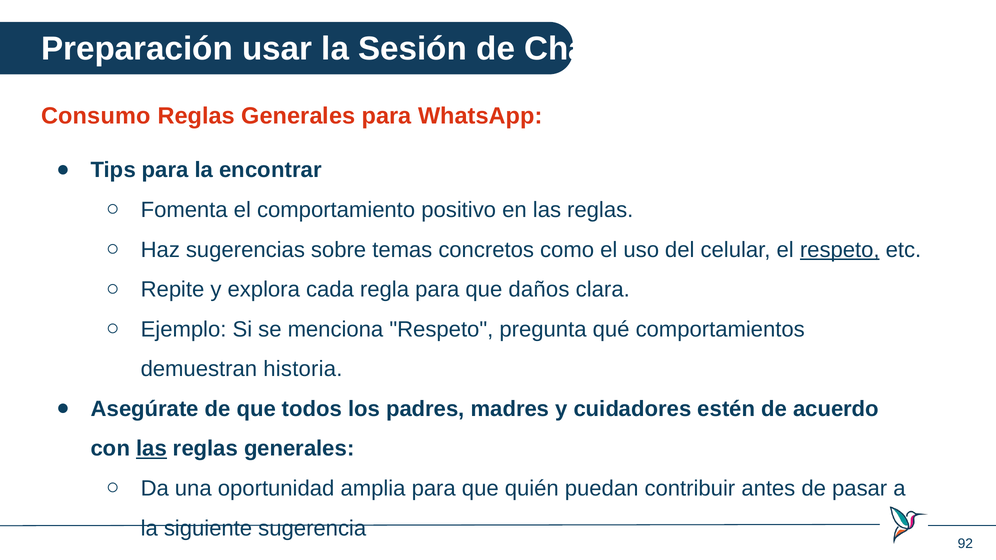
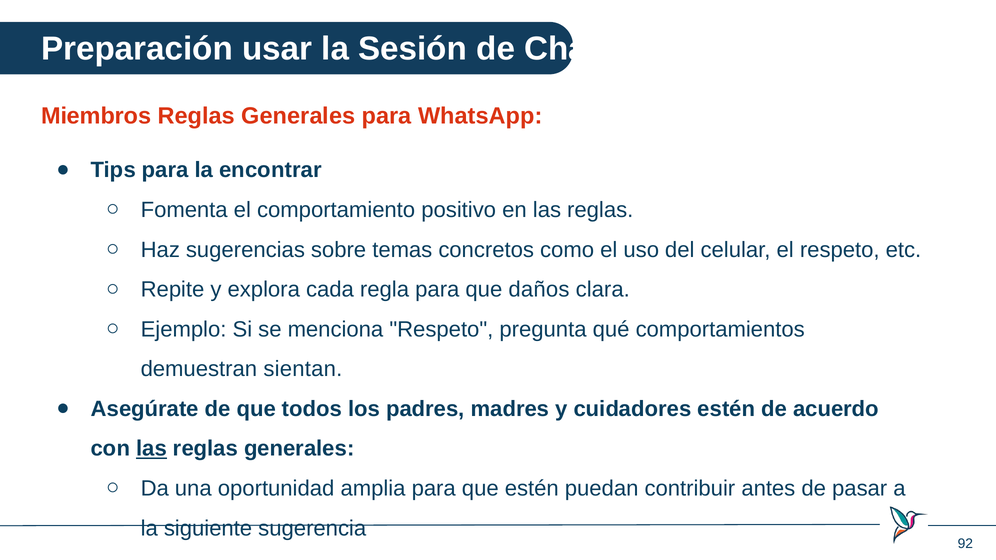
Consumo: Consumo -> Miembros (96, 116)
respeto underline: present -> none (840, 250)
historia: historia -> sientan (303, 369)
que quién: quién -> estén (532, 489)
